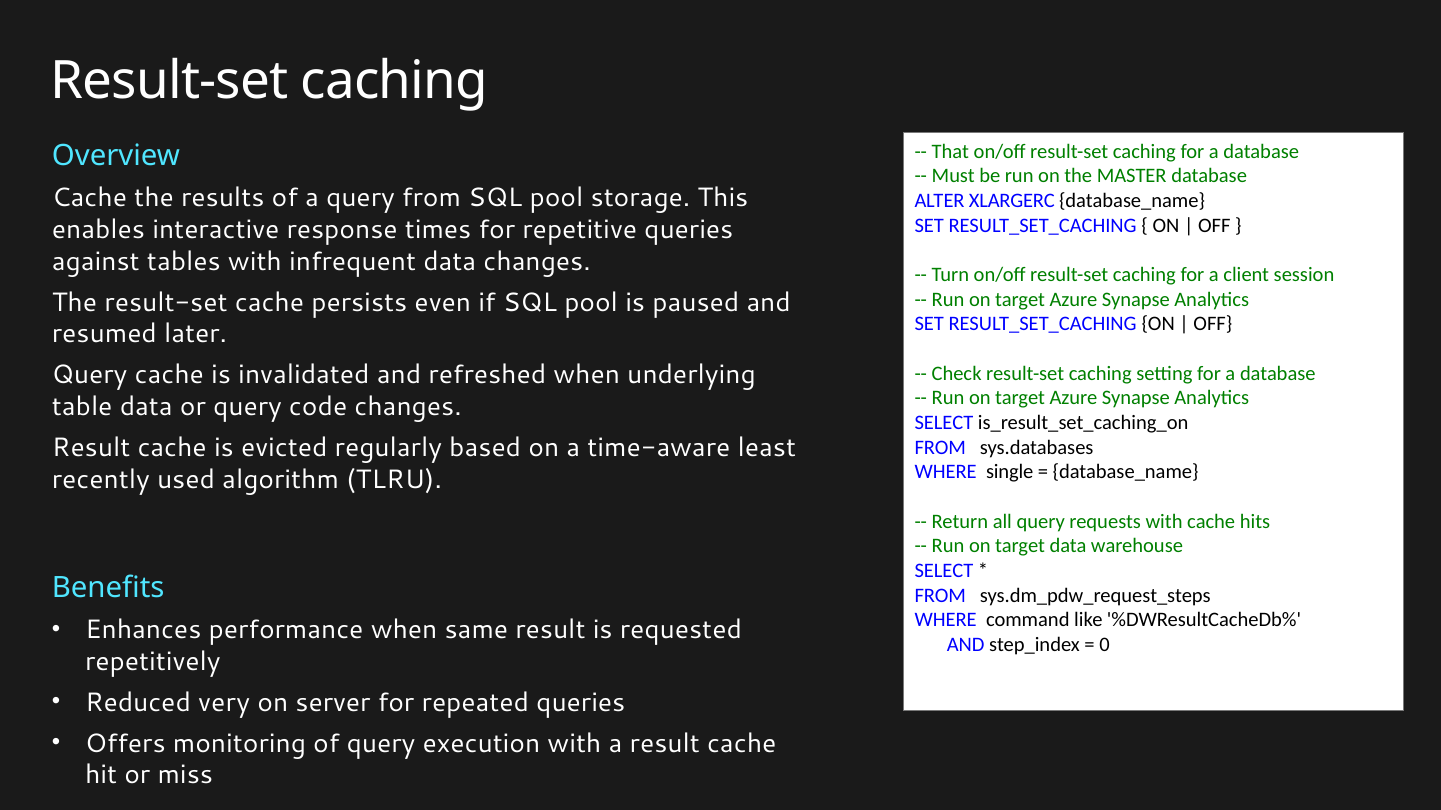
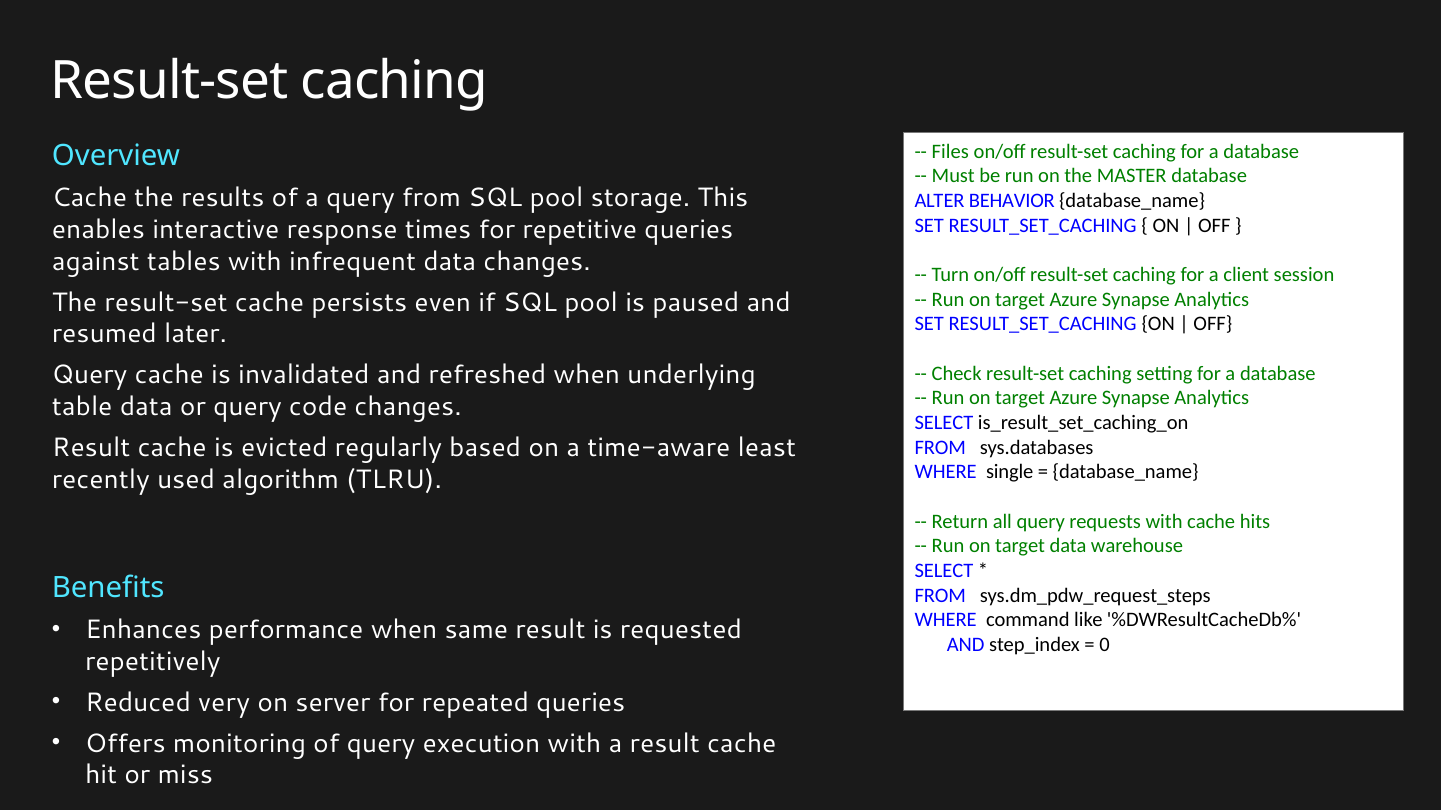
That: That -> Files (950, 152)
XLARGERC: XLARGERC -> BEHAVIOR (1012, 201)
